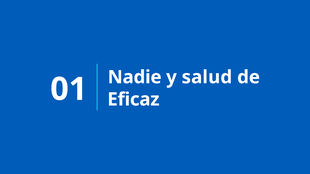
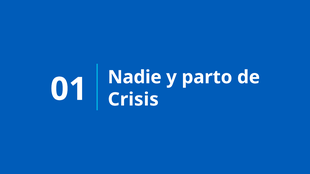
salud: salud -> parto (207, 77)
Eficaz: Eficaz -> Crisis (133, 100)
